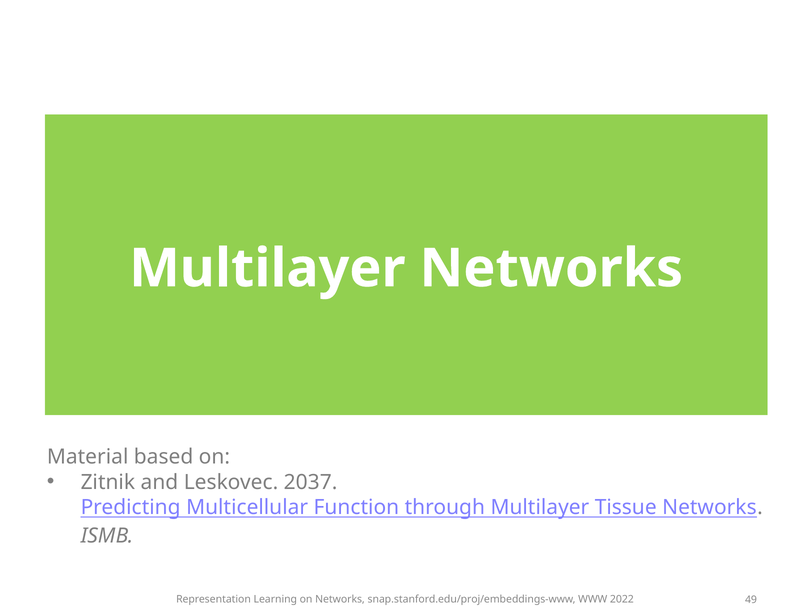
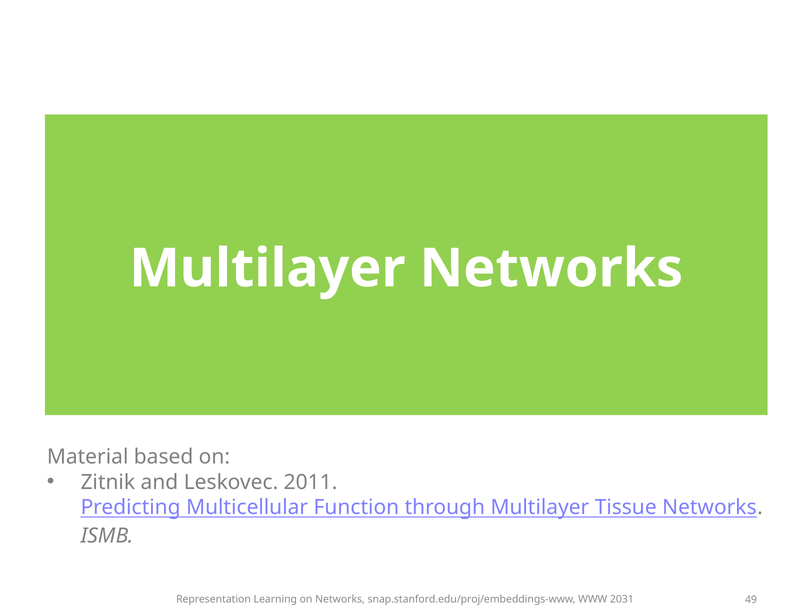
2037: 2037 -> 2011 (311, 482)
2022: 2022 -> 2031 (622, 599)
